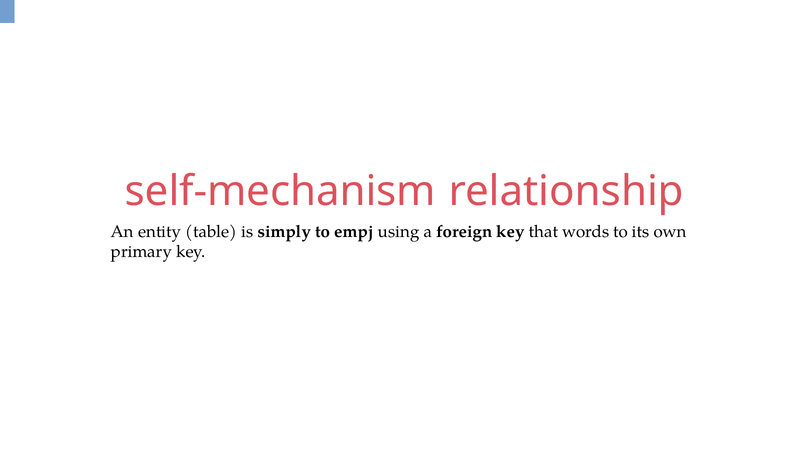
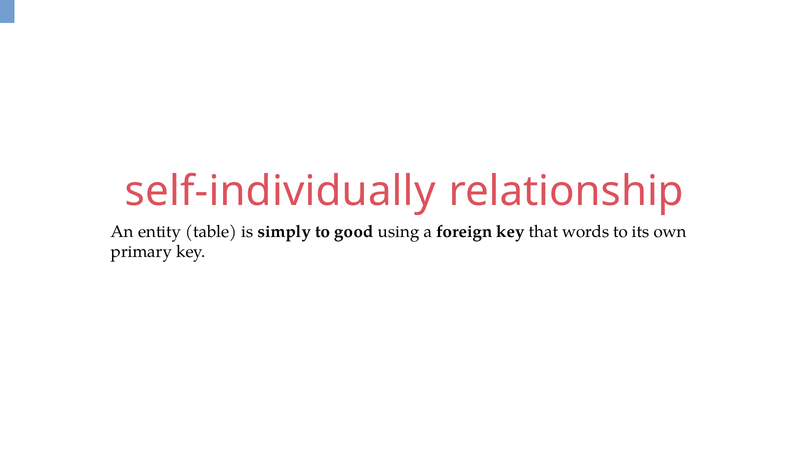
self-mechanism: self-mechanism -> self-individually (280, 191)
empj: empj -> good (354, 232)
